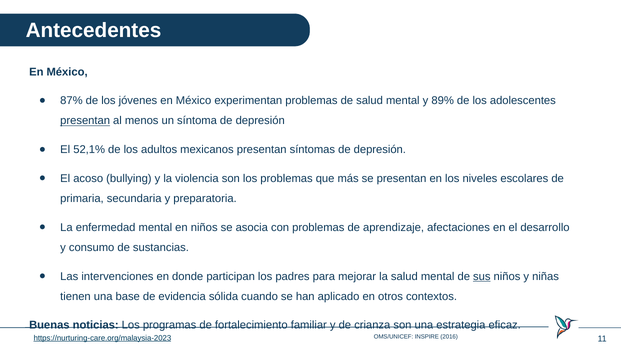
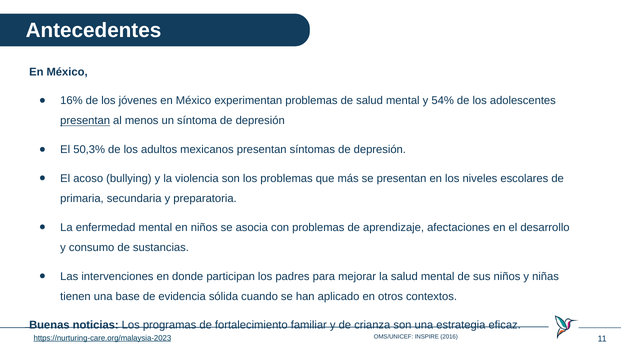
87%: 87% -> 16% (71, 101)
89%: 89% -> 54% (443, 101)
52,1%: 52,1% -> 50,3% (89, 150)
sus underline: present -> none (482, 277)
